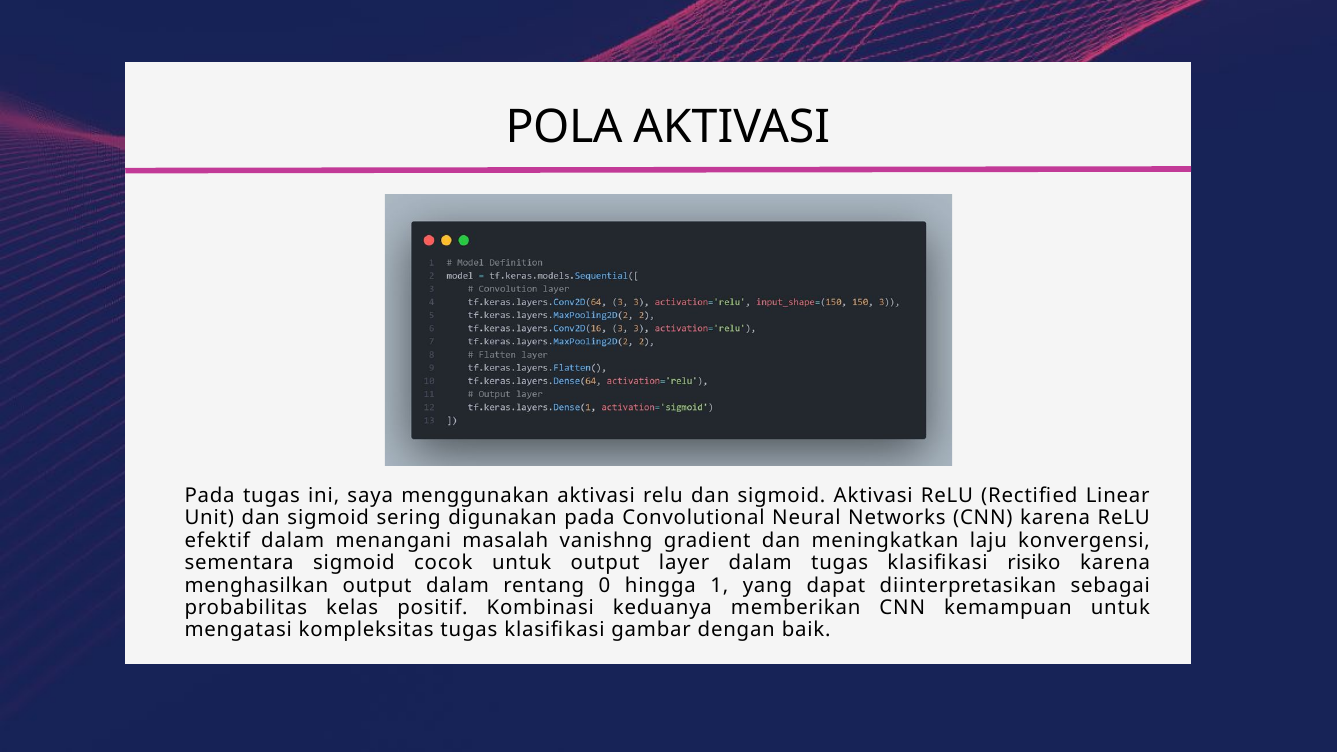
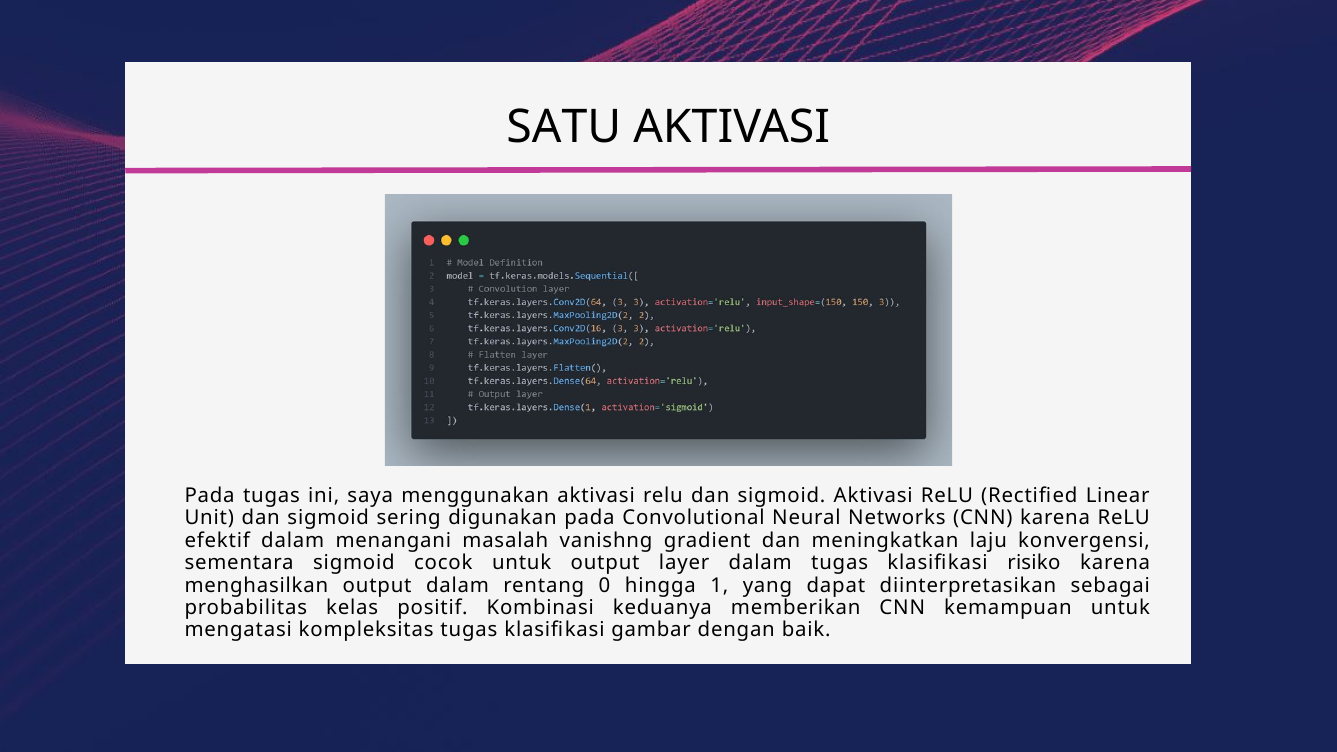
POLA: POLA -> SATU (564, 127)
